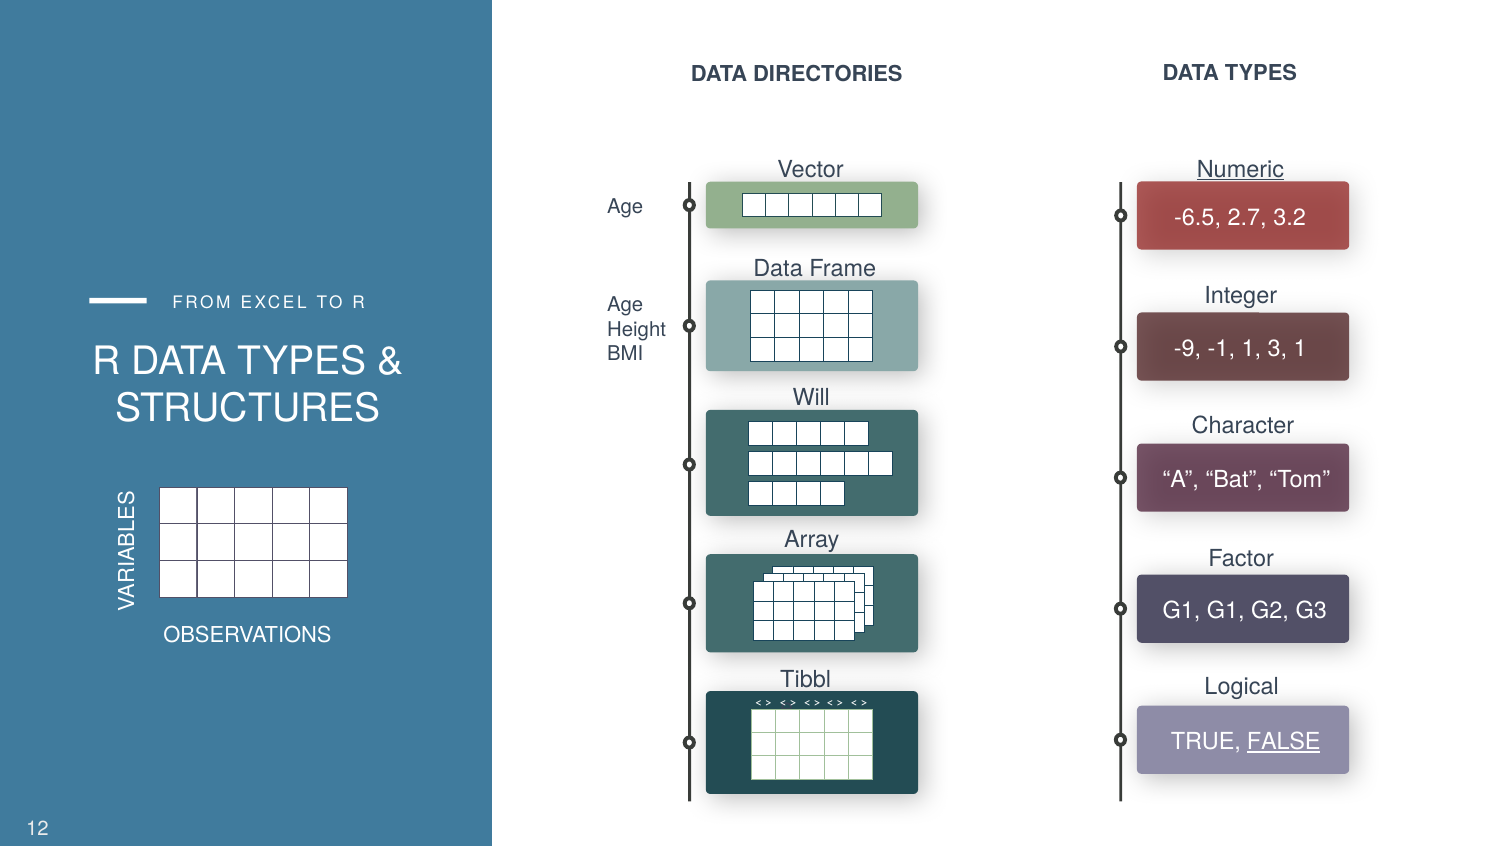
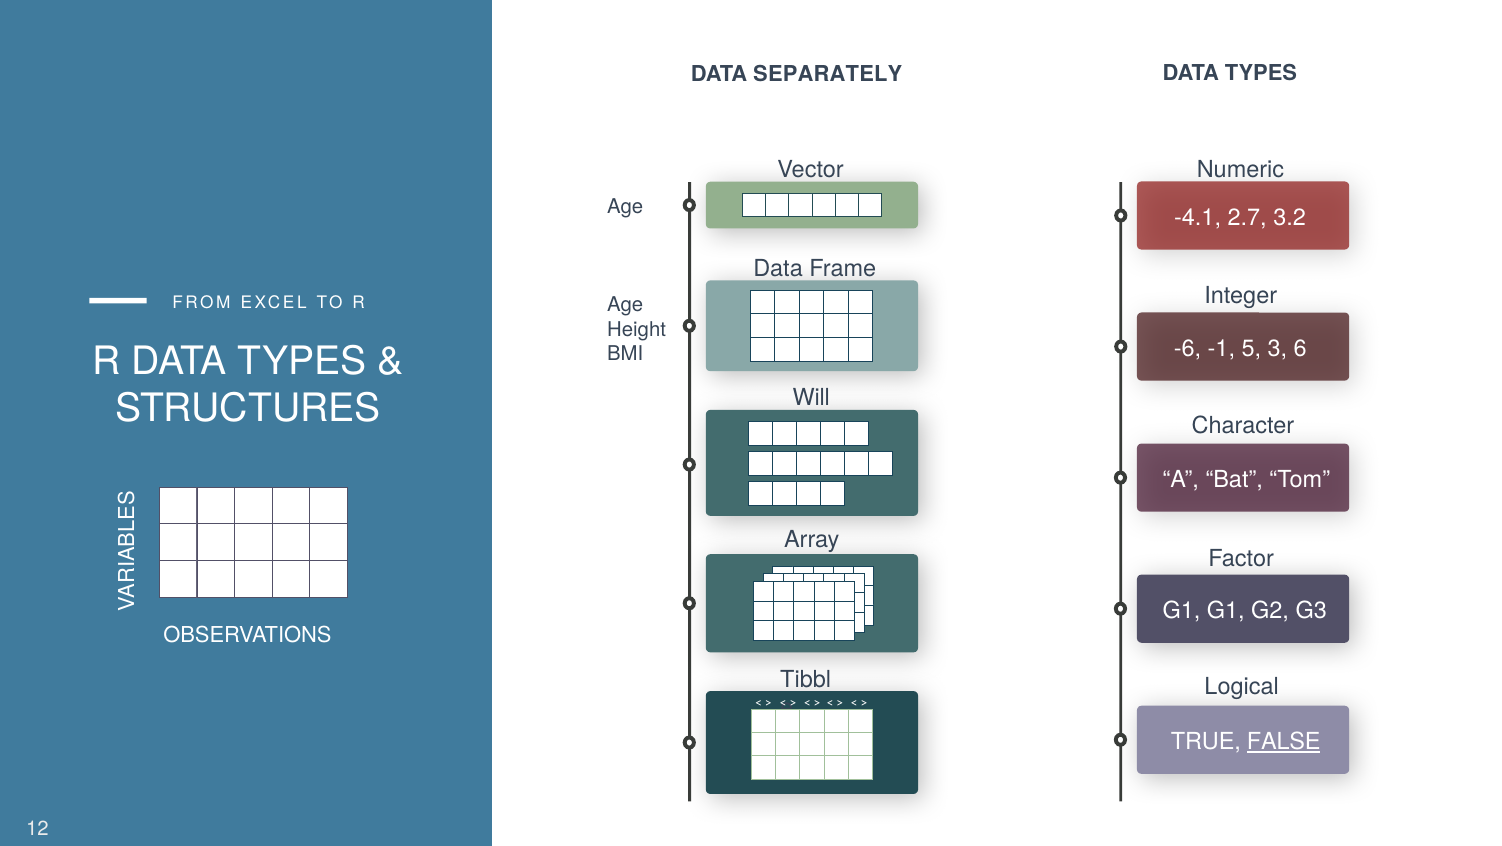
DIRECTORIES: DIRECTORIES -> SEPARATELY (828, 75)
Numeric underline: present -> none (1240, 169)
-6.5: -6.5 -> -4.1 (1198, 218)
-9: -9 -> -6 (1187, 349)
-1 1: 1 -> 5 (1251, 349)
3 1: 1 -> 6 (1300, 349)
